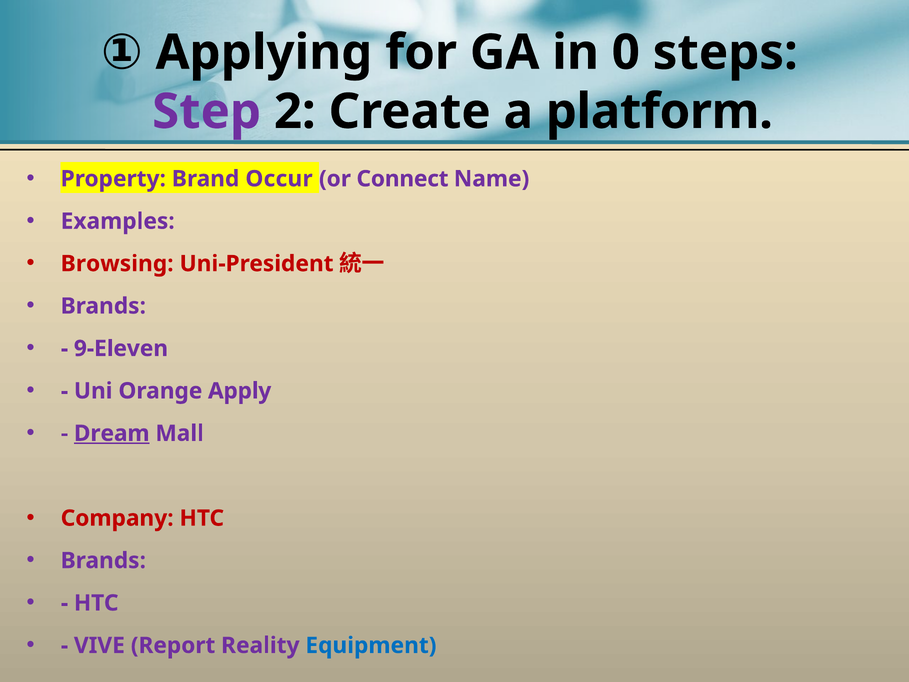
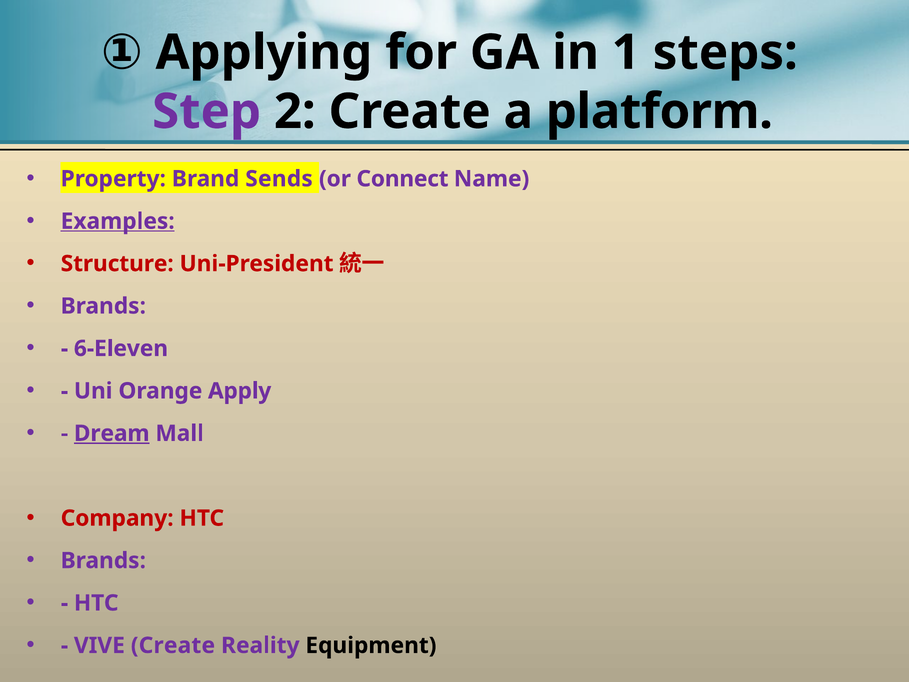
0: 0 -> 1 (626, 53)
Occur: Occur -> Sends (279, 179)
Examples underline: none -> present (118, 221)
Browsing: Browsing -> Structure (117, 264)
9-Eleven: 9-Eleven -> 6-Eleven (121, 348)
VIVE Report: Report -> Create (173, 645)
Equipment colour: blue -> black (371, 645)
